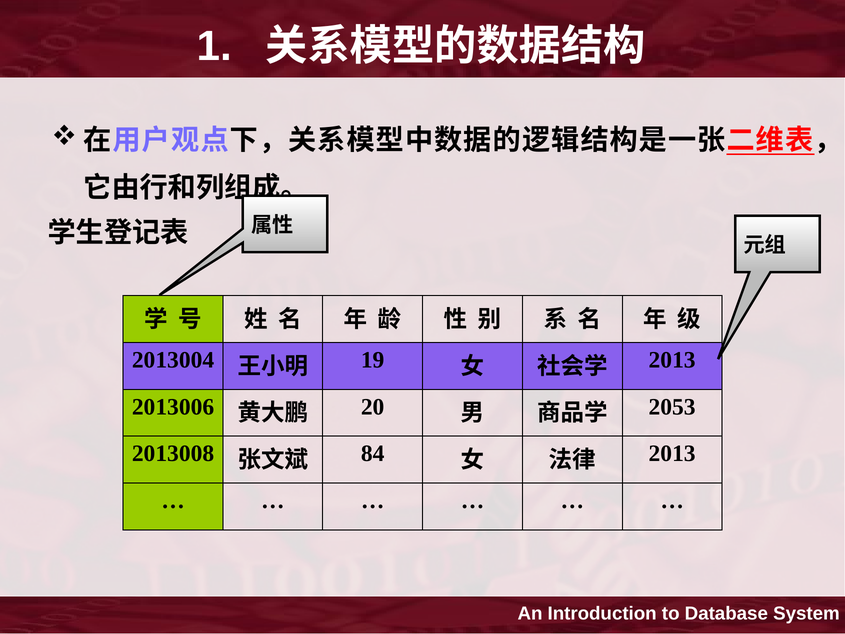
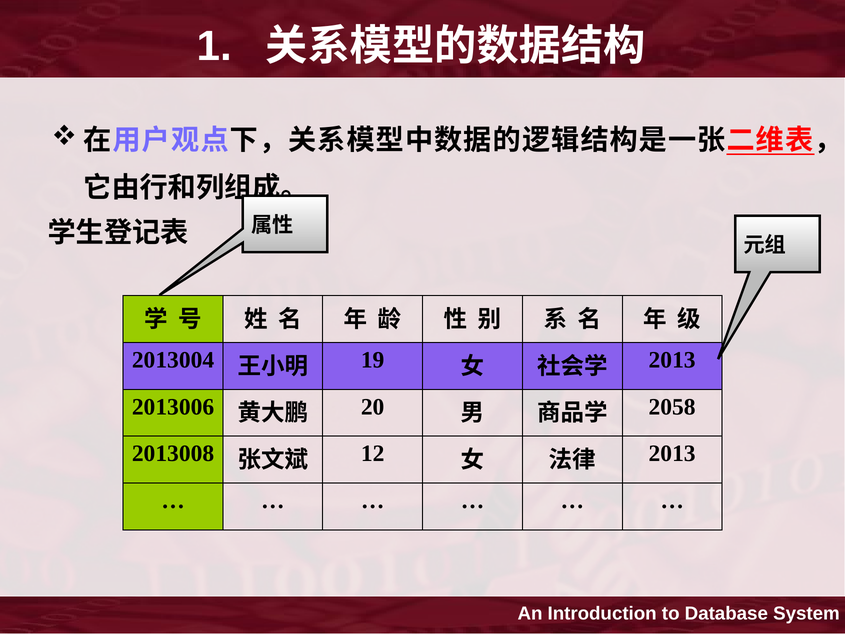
2053: 2053 -> 2058 (672, 407)
84: 84 -> 12 (373, 453)
